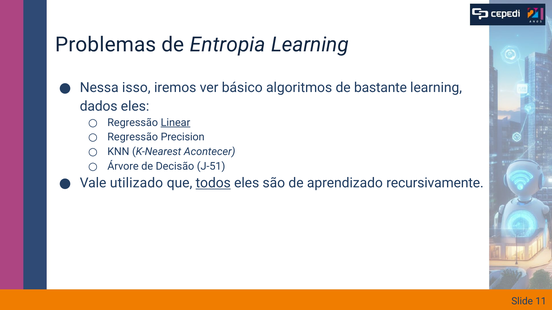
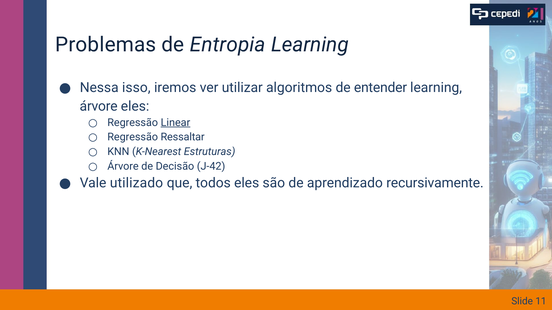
básico: básico -> utilizar (242, 88)
bastante: bastante -> entender (381, 88)
dados: dados -> árvore (99, 106)
Precision: Precision -> Ressaltar (183, 137)
Acontecer: Acontecer -> Estruturas (210, 152)
J-51: J-51 -> J-42 (211, 166)
todos underline: present -> none (213, 183)
